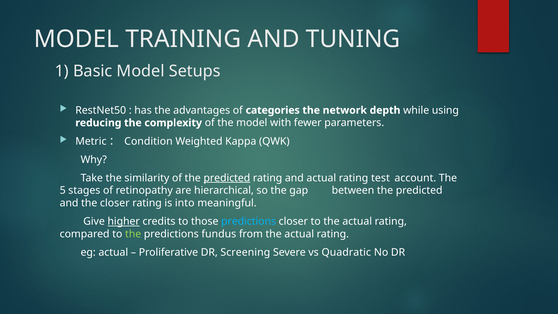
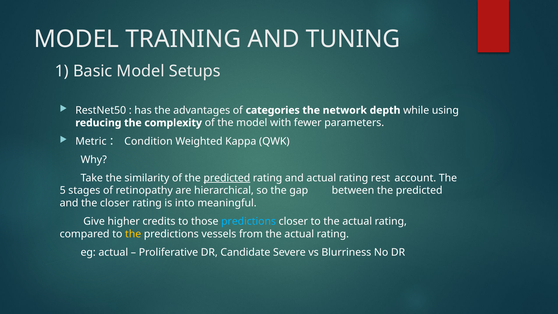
test: test -> rest (381, 178)
higher underline: present -> none (124, 221)
the colour: light green -> yellow (133, 234)
fundus: fundus -> vessels (219, 234)
Screening: Screening -> Candidate (245, 252)
Quadratic: Quadratic -> Blurriness (346, 252)
